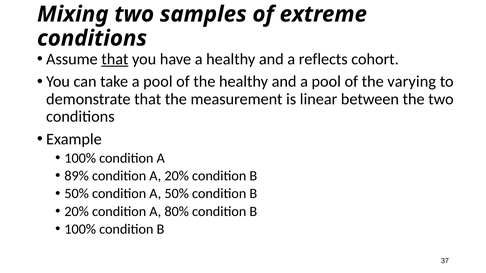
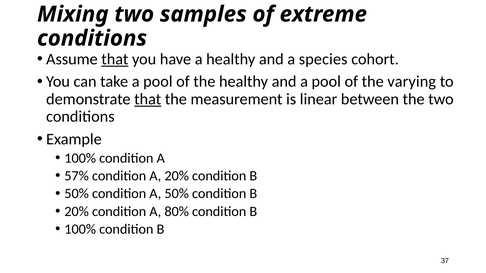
reflects: reflects -> species (323, 59)
that underline: none -> present (148, 99)
89%: 89% -> 57% (77, 176)
